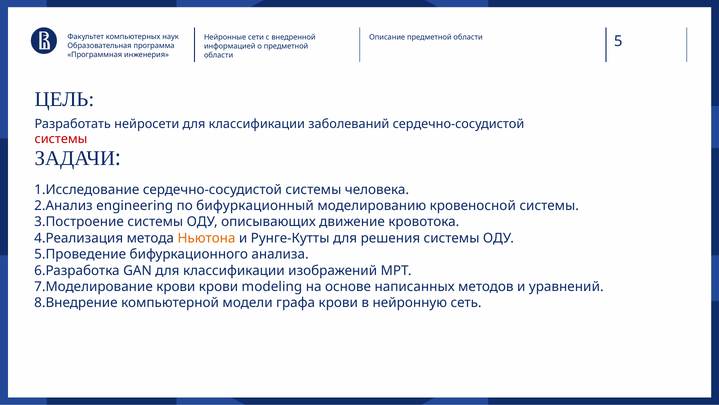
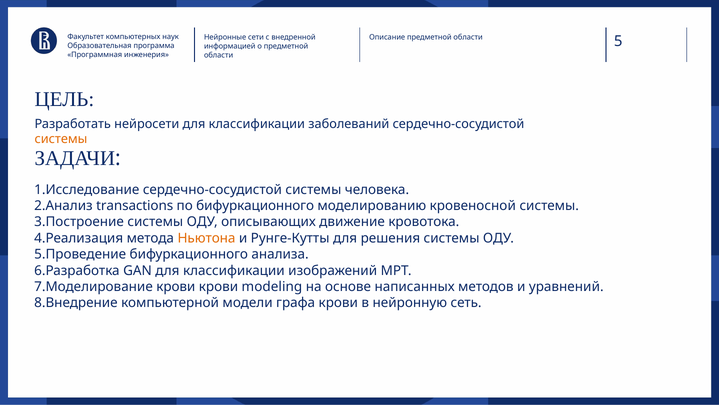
системы colour: red -> orange (61, 139)
engineering: engineering -> transactions (135, 205)
по бифуркационный: бифуркационный -> бифуркационного (255, 205)
